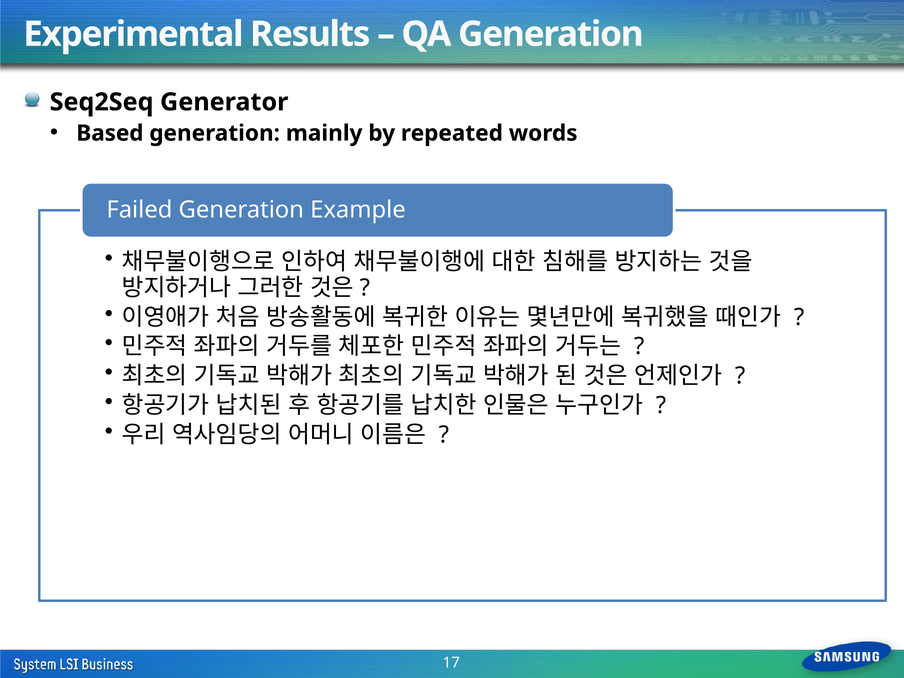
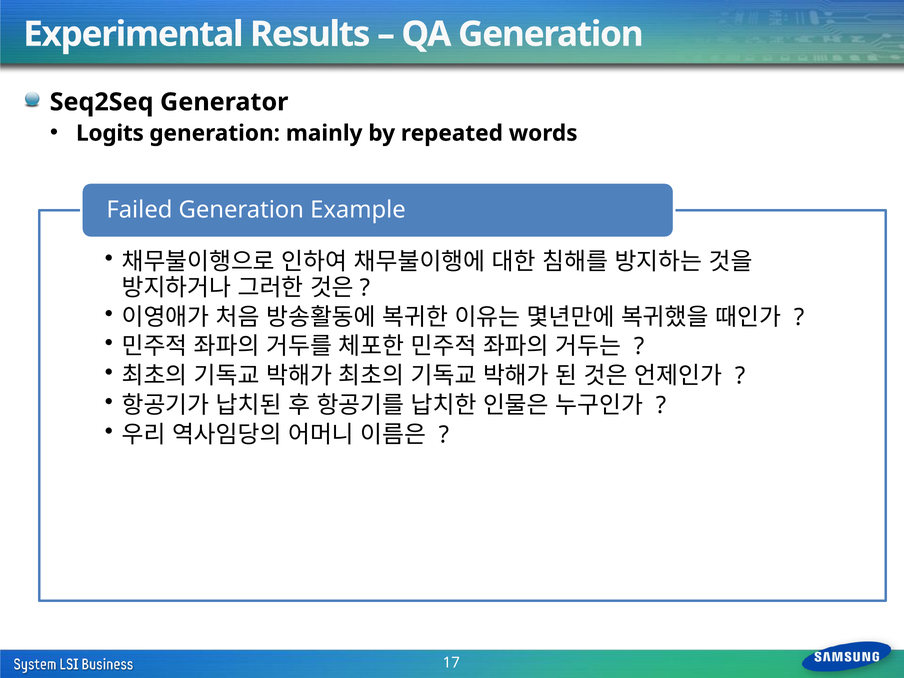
Based: Based -> Logits (110, 133)
